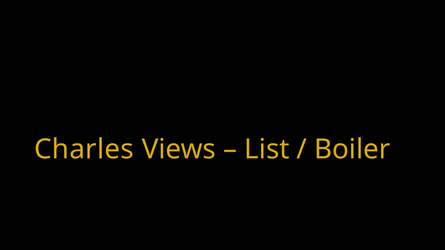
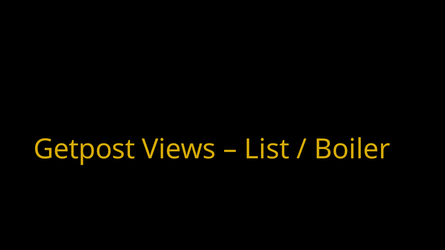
Charles: Charles -> Getpost (84, 150)
